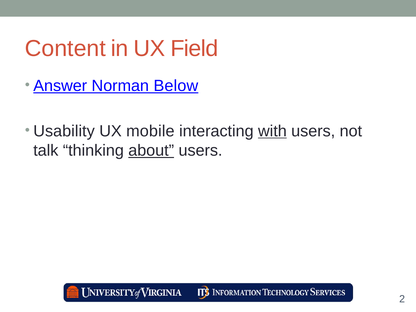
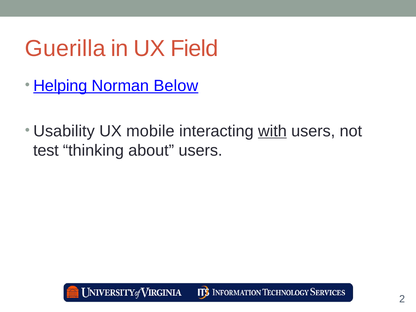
Content: Content -> Guerilla (65, 48)
Answer: Answer -> Helping (60, 86)
talk: talk -> test (46, 150)
about underline: present -> none (151, 150)
